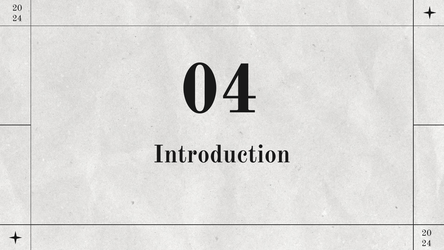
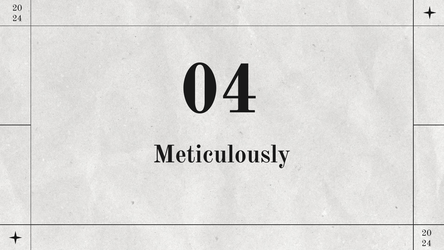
Introduction: Introduction -> Meticulously (222, 154)
